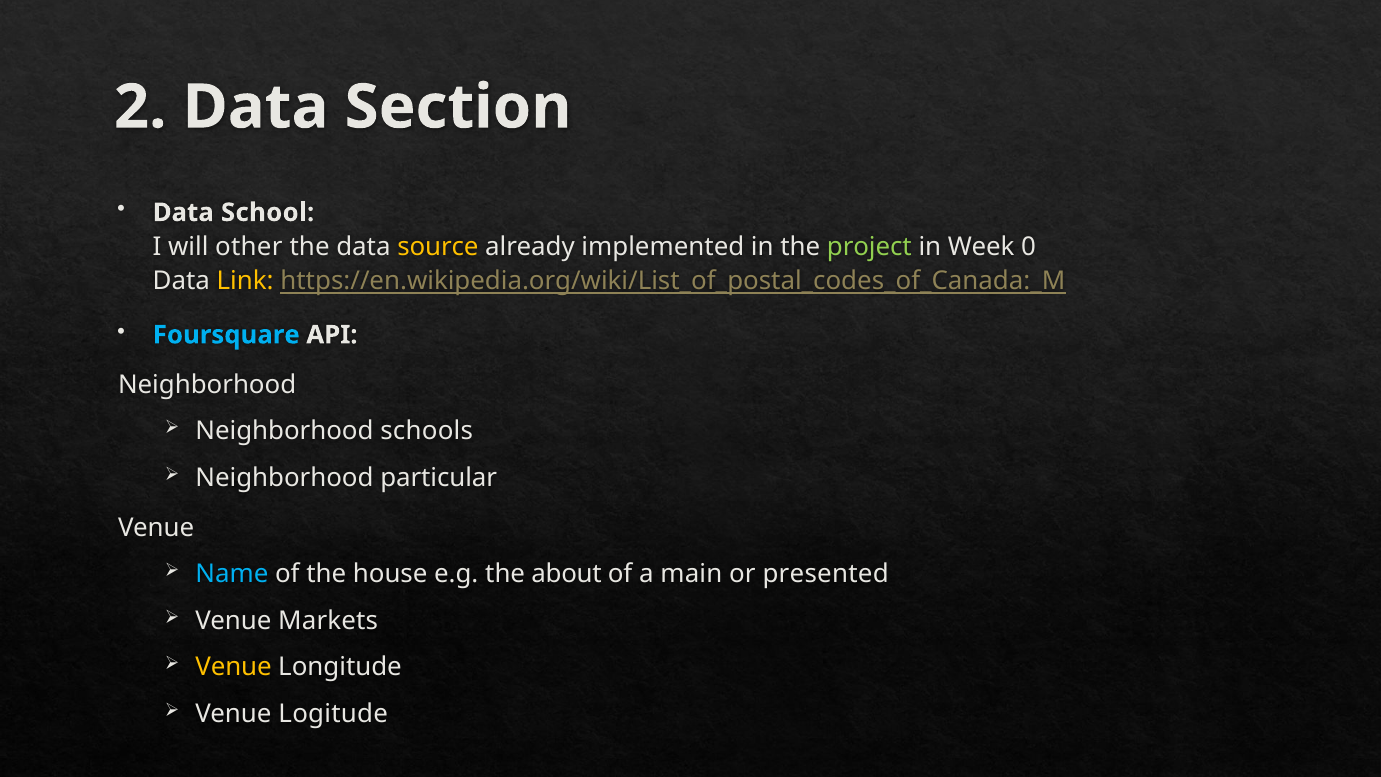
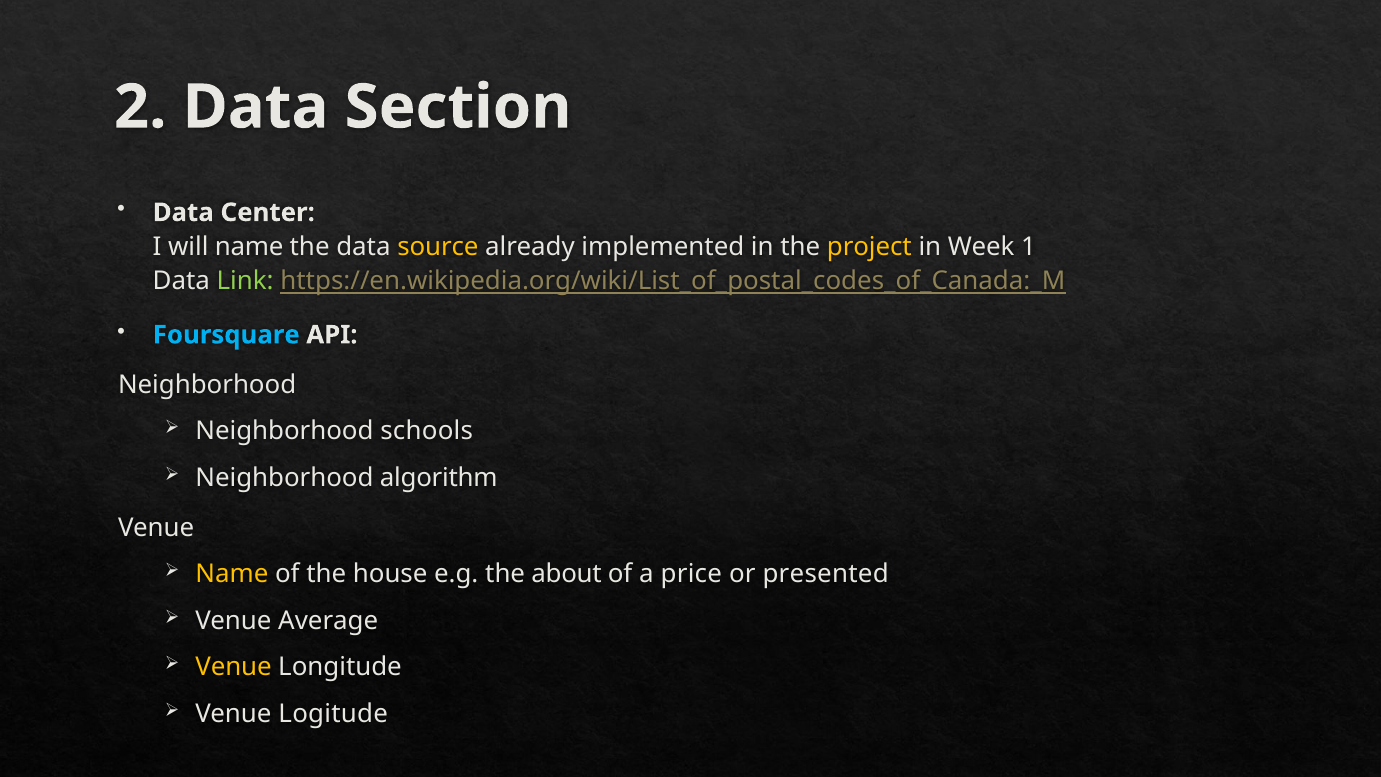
School: School -> Center (268, 212)
will other: other -> name (249, 247)
project colour: light green -> yellow (869, 247)
0: 0 -> 1 (1029, 247)
Link colour: yellow -> light green (245, 281)
particular: particular -> algorithm (439, 478)
Name colour: light blue -> yellow (232, 574)
main: main -> price (691, 574)
Markets: Markets -> Average (328, 621)
